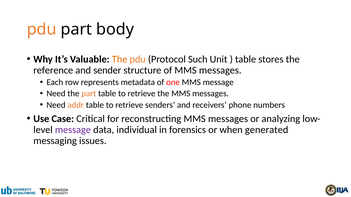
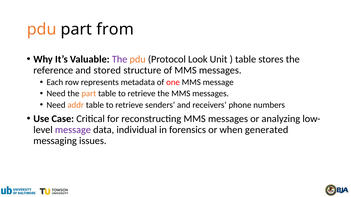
body: body -> from (115, 29)
The colour: orange -> purple (120, 59)
Such: Such -> Look (198, 59)
sender: sender -> stored (107, 70)
